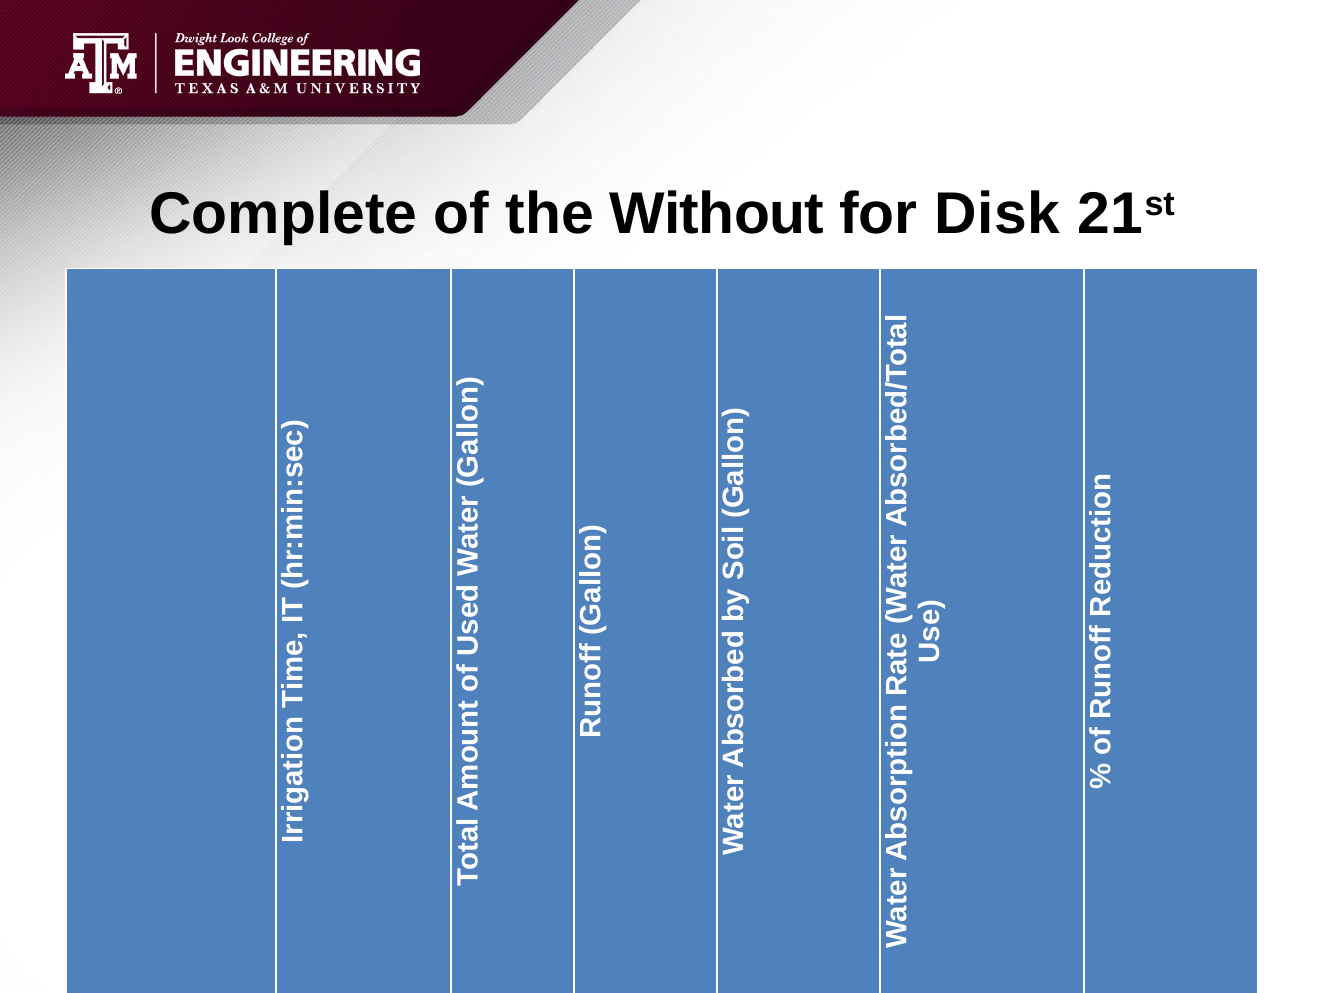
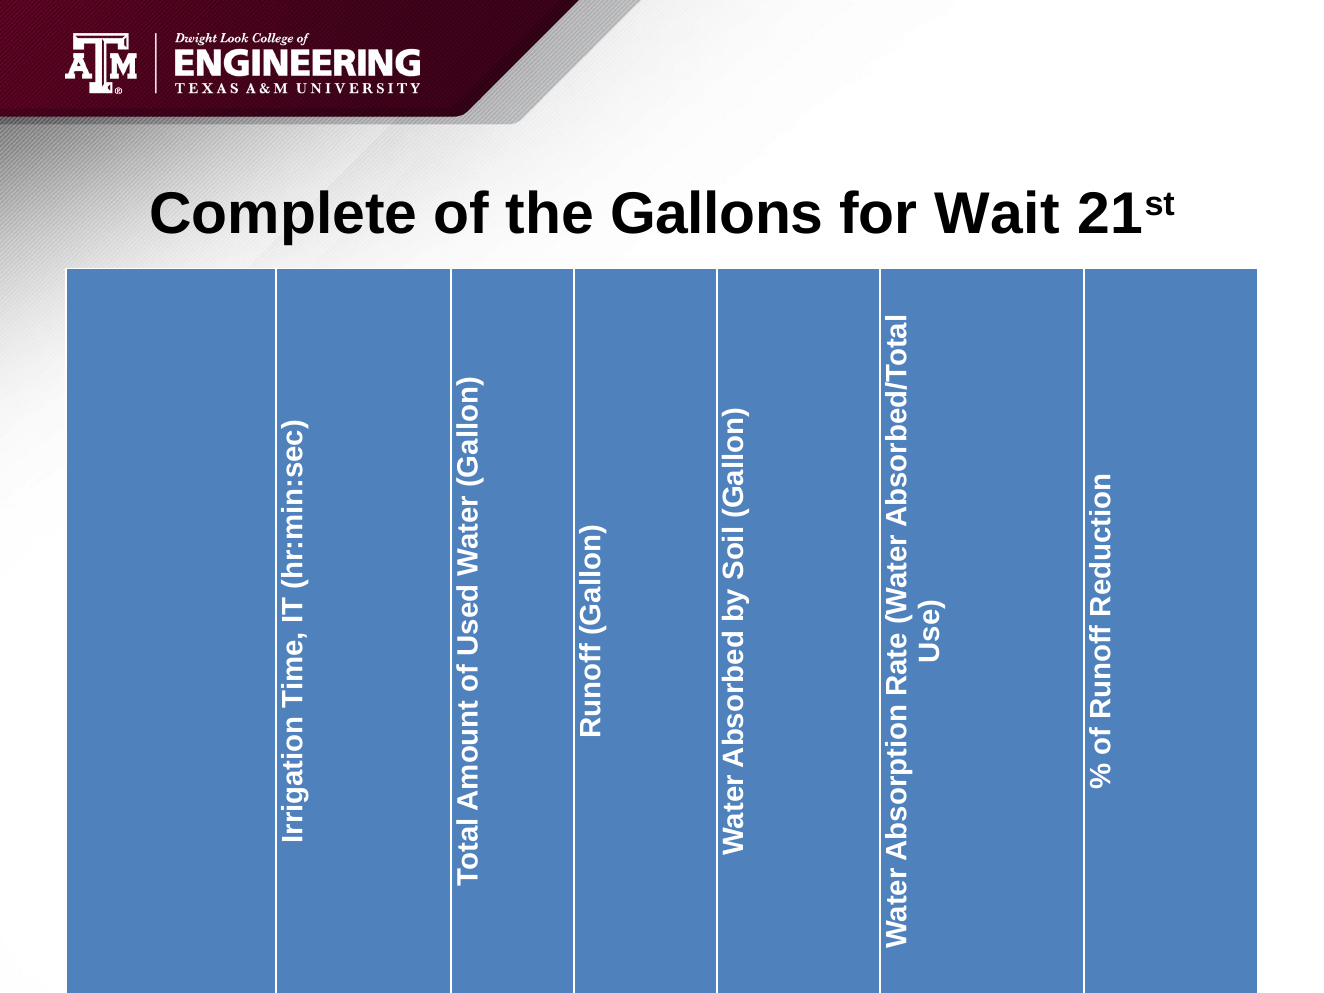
Without: Without -> Gallons (717, 214)
Disk: Disk -> Wait (997, 214)
